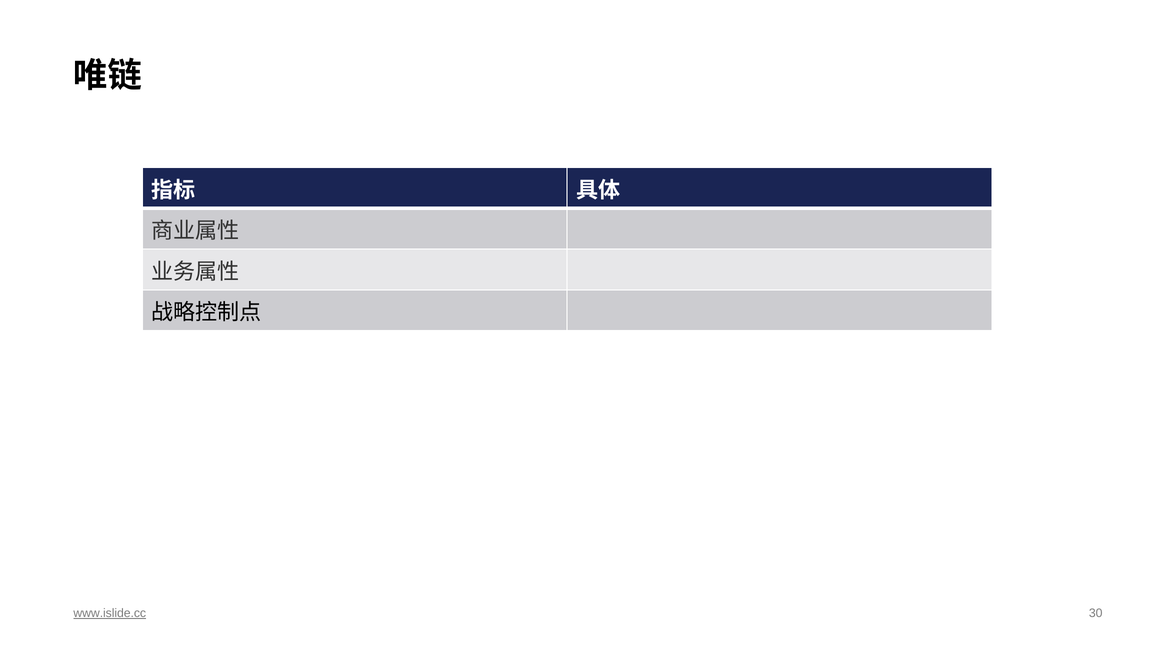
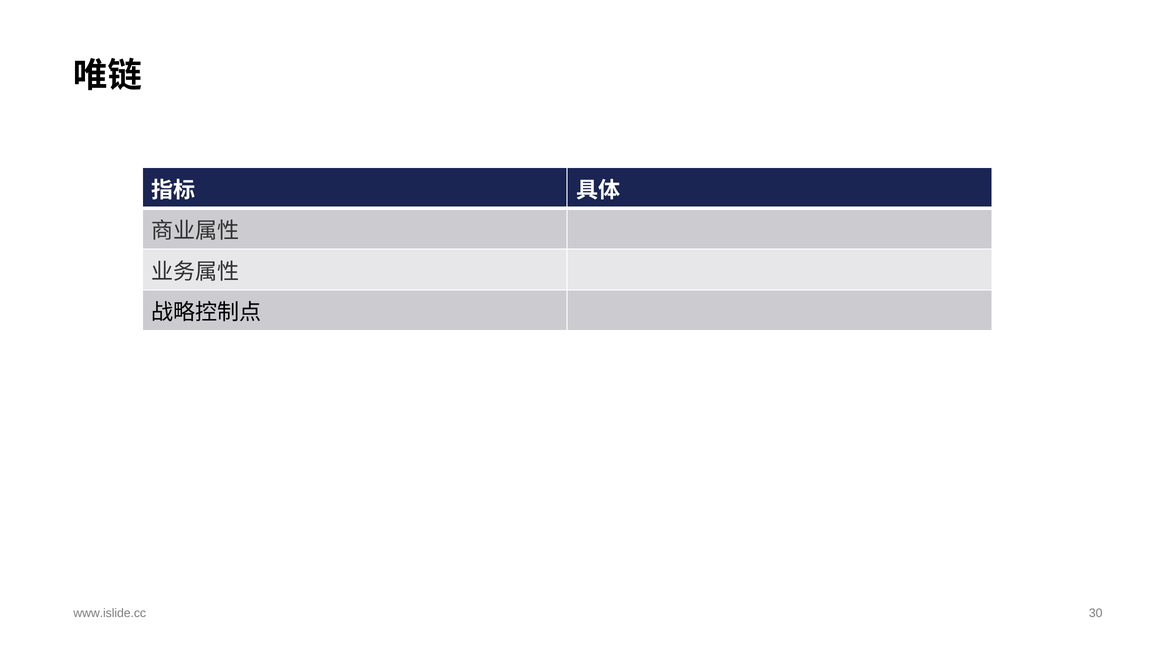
www.islide.cc underline: present -> none (110, 613)
